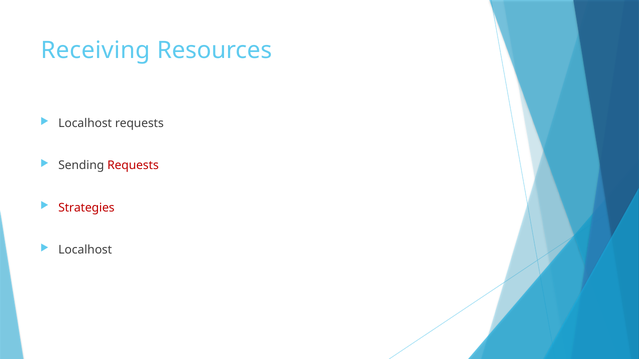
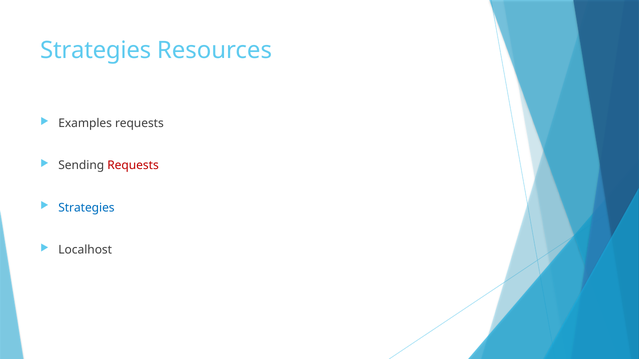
Receiving: Receiving -> Strategies (96, 50)
Localhost: Localhost -> Examples (85, 124)
Strategies colour: red -> blue (86, 208)
